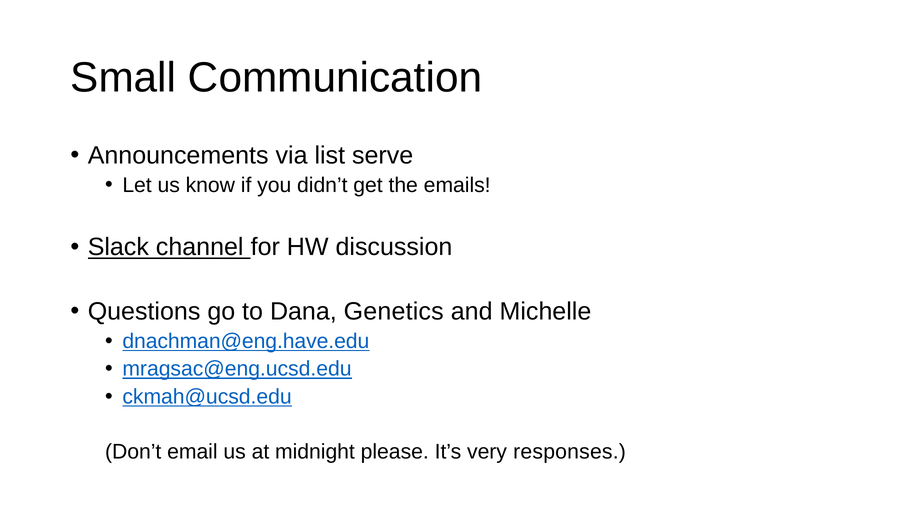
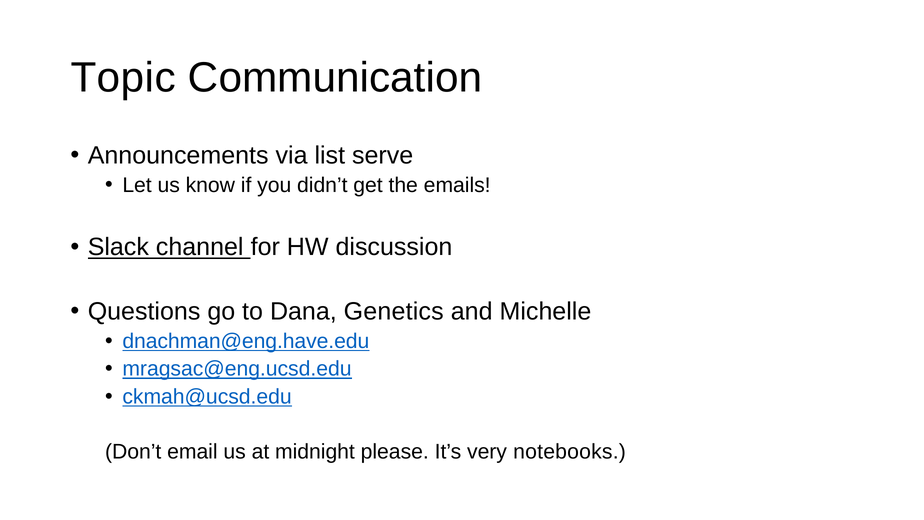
Small: Small -> Topic (123, 78)
responses: responses -> notebooks (570, 452)
